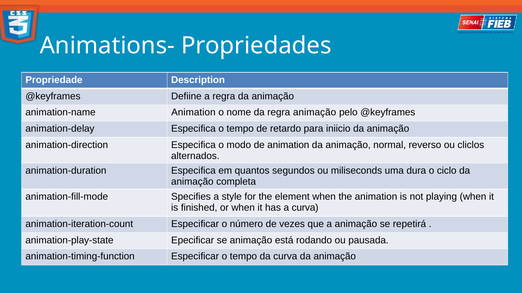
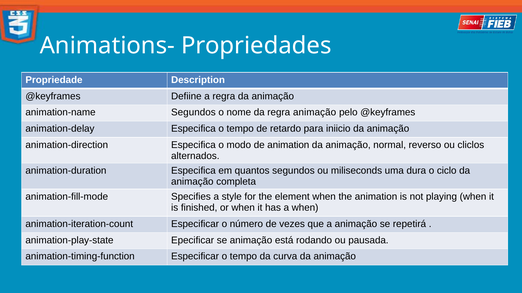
animation-name Animation: Animation -> Segundos (193, 113)
a curva: curva -> when (305, 208)
